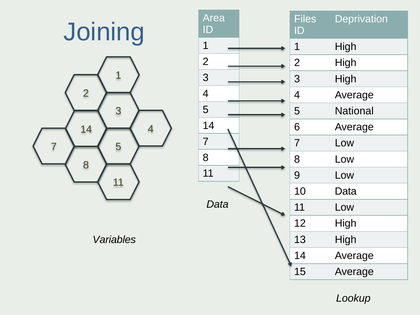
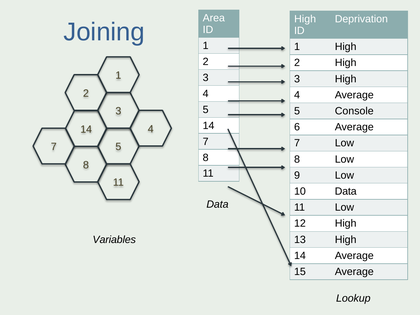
Files: Files -> High (305, 19)
National: National -> Console (354, 111)
